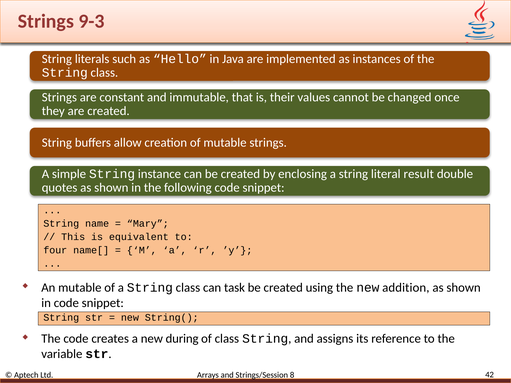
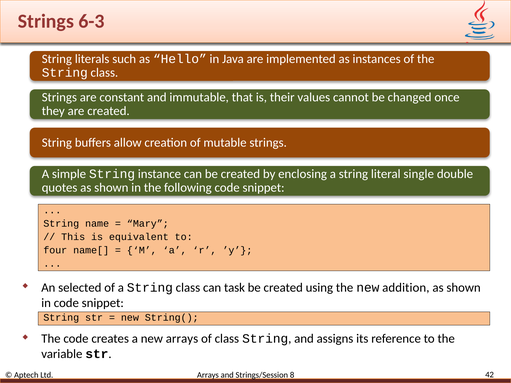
9-3: 9-3 -> 6-3 (92, 21)
result: result -> single (419, 174)
An mutable: mutable -> selected (80, 288)
new during: during -> arrays (182, 339)
